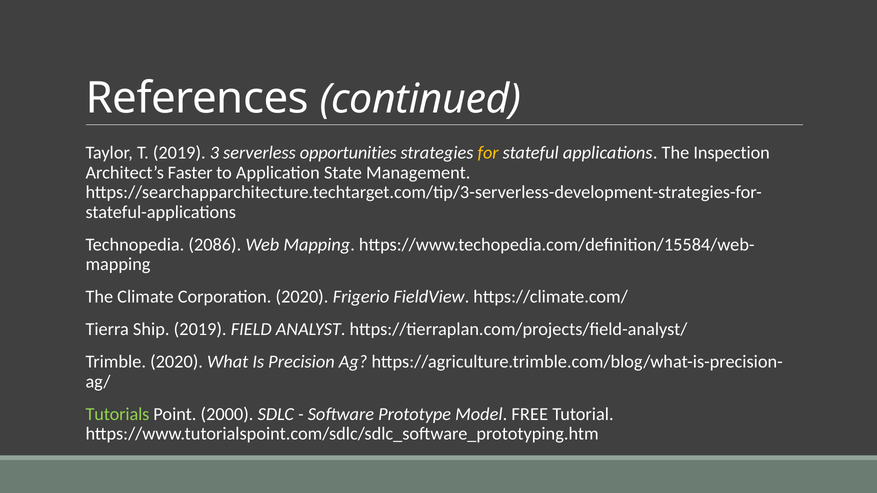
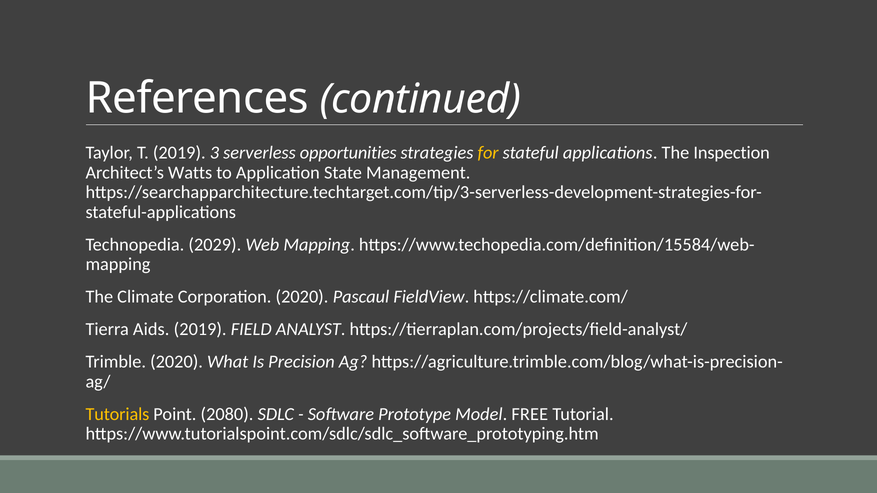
Faster: Faster -> Watts (190, 173)
2086: 2086 -> 2029 (215, 245)
Frigerio: Frigerio -> Pascaul (361, 297)
Ship: Ship -> Aids (151, 330)
Tutorials colour: light green -> yellow (117, 414)
2000: 2000 -> 2080 (227, 414)
